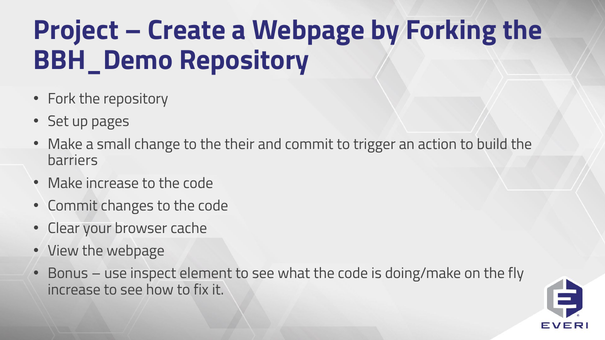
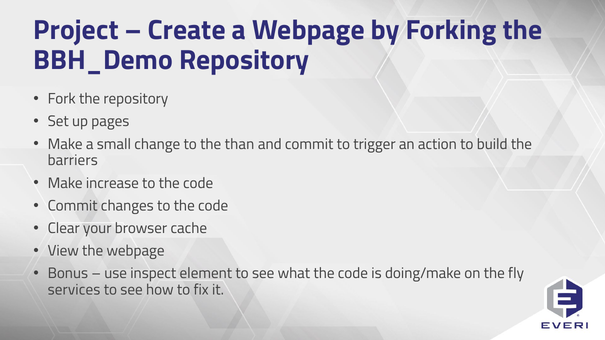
their: their -> than (240, 144)
increase: increase -> services (74, 290)
